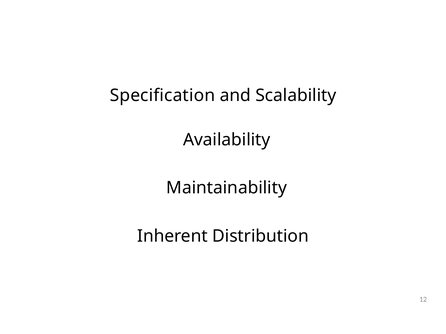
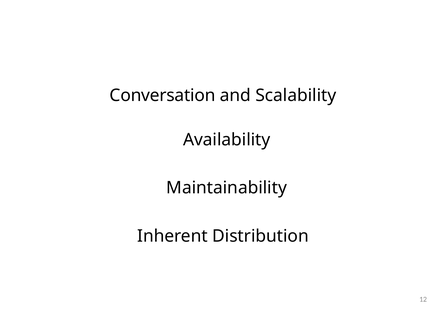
Specification: Specification -> Conversation (163, 96)
